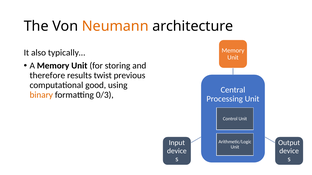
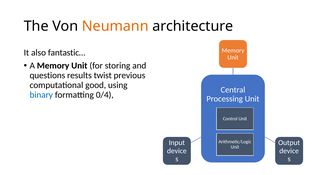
typically…: typically… -> fantastic… (67, 53)
therefore: therefore -> questions (47, 76)
binary colour: orange -> blue (41, 95)
0/3: 0/3 -> 0/4 (105, 95)
